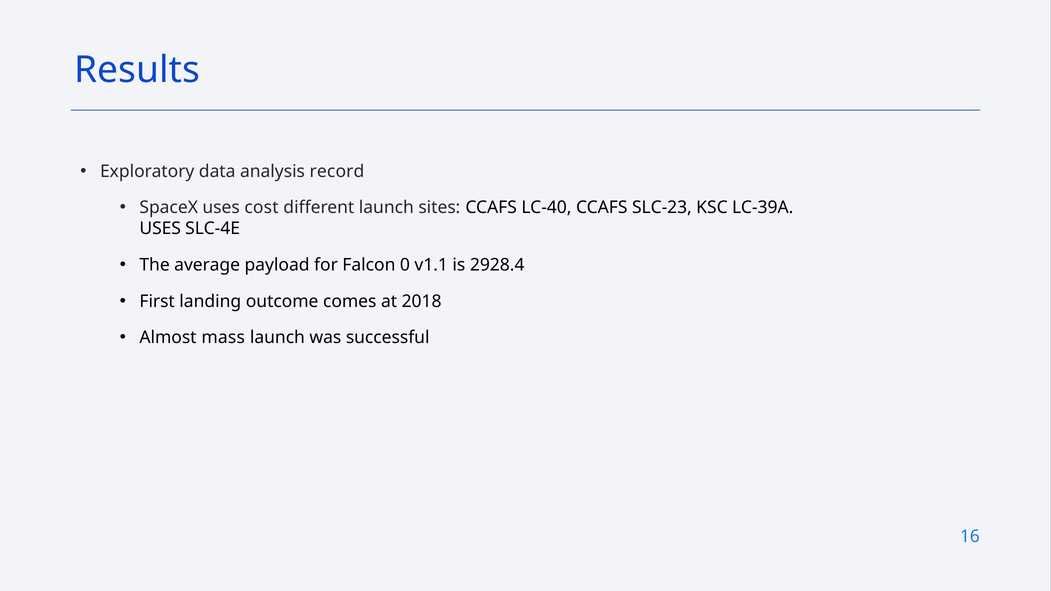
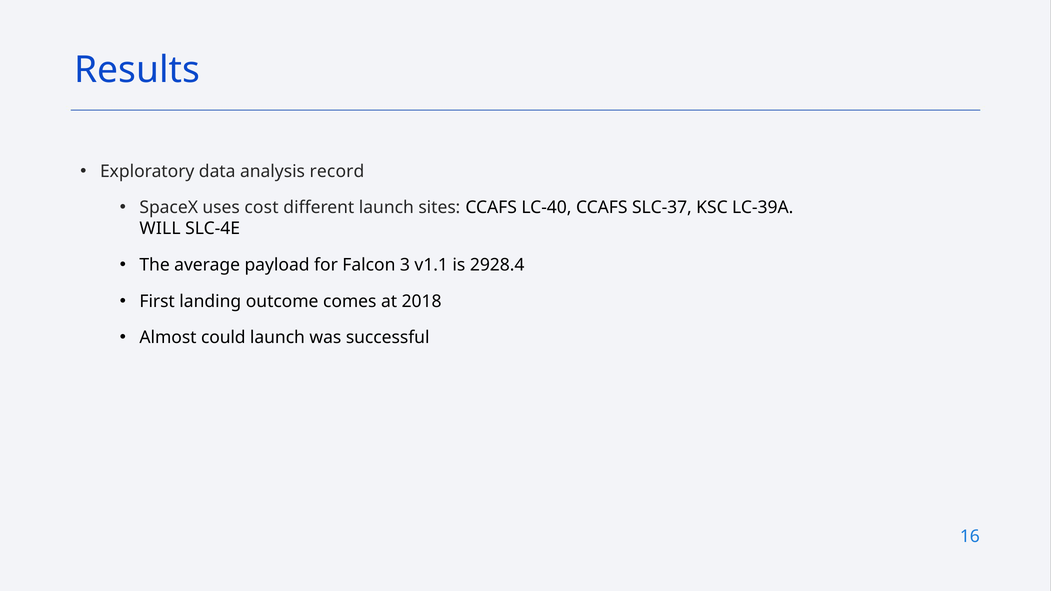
SLC-23: SLC-23 -> SLC-37 (662, 208)
USES: USES -> WILL (160, 229)
0: 0 -> 3 (405, 265)
mass: mass -> could (223, 338)
